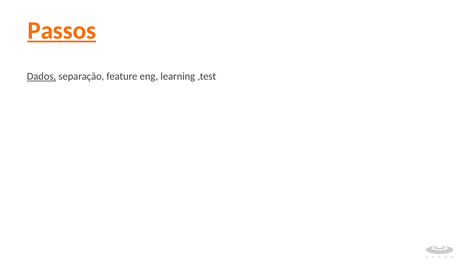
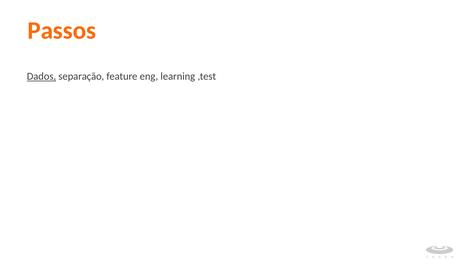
Passos underline: present -> none (62, 31)
